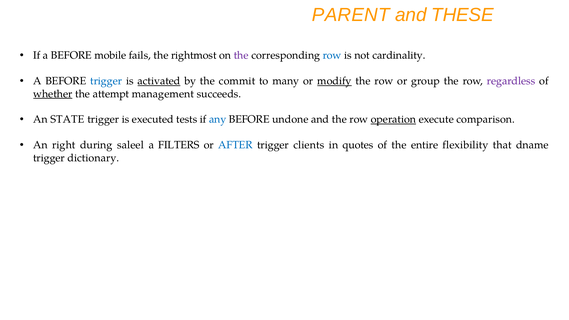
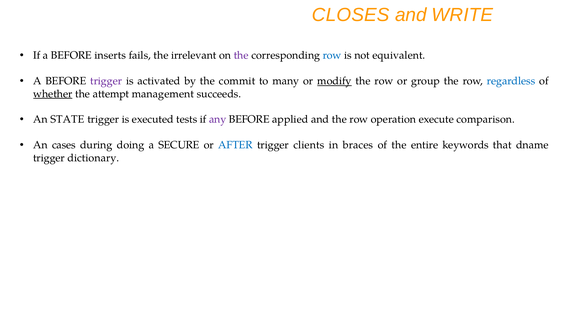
PARENT: PARENT -> CLOSES (351, 15)
THESE: THESE -> WRITE (462, 15)
mobile: mobile -> inserts (110, 55)
rightmost: rightmost -> irrelevant (194, 55)
cardinality: cardinality -> equivalent (399, 55)
trigger colour: blue -> purple (106, 81)
activated underline: present -> none (159, 81)
regardless colour: purple -> blue (511, 81)
any colour: blue -> purple (218, 119)
undone: undone -> applied (290, 119)
operation underline: present -> none (393, 119)
right: right -> cases (64, 145)
saleel: saleel -> doing (131, 145)
FILTERS: FILTERS -> SECURE (179, 145)
quotes: quotes -> braces (358, 145)
flexibility: flexibility -> keywords (466, 145)
